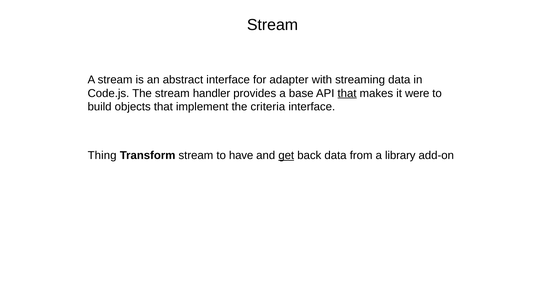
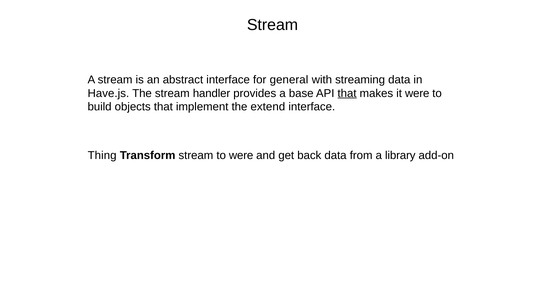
adapter: adapter -> general (289, 79)
Code.js: Code.js -> Have.js (108, 93)
criteria: criteria -> extend (268, 107)
to have: have -> were (241, 155)
get underline: present -> none (286, 155)
